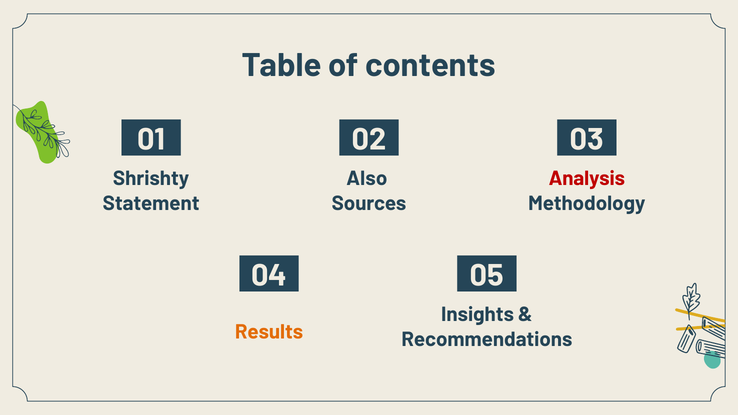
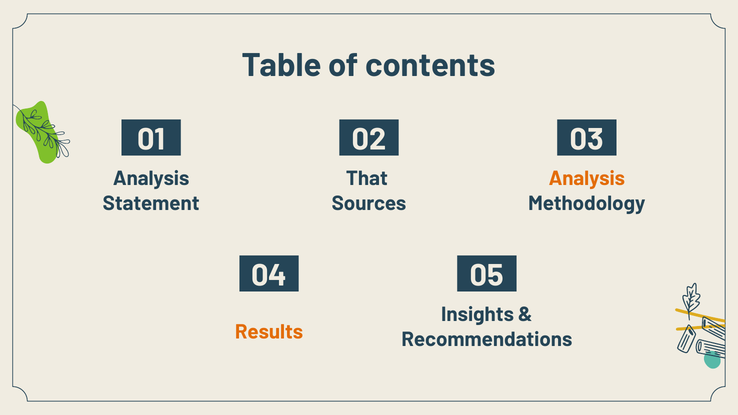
Shrishty: Shrishty -> Analysis (151, 179)
Also: Also -> That (367, 179)
Analysis colour: red -> orange (587, 179)
